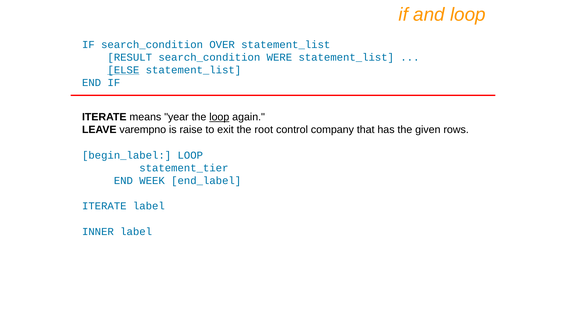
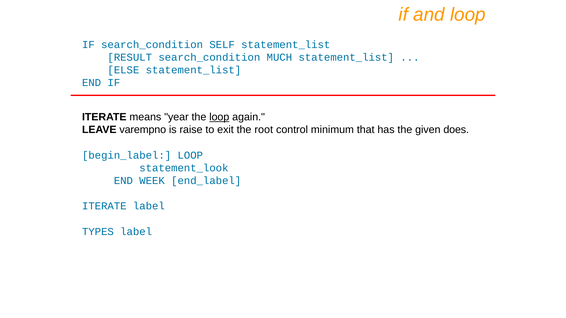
OVER: OVER -> SELF (222, 45)
WERE: WERE -> MUCH (279, 57)
ELSE underline: present -> none (123, 70)
company: company -> minimum (332, 130)
rows: rows -> does (456, 130)
statement_tier: statement_tier -> statement_look (184, 168)
INNER: INNER -> TYPES (98, 232)
